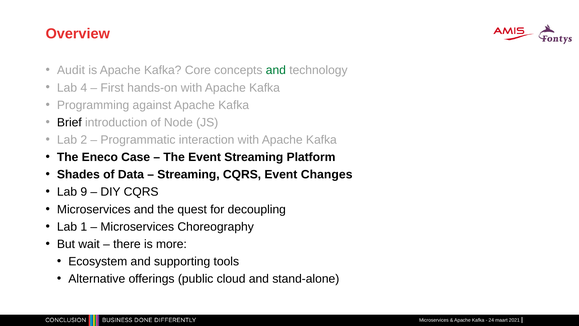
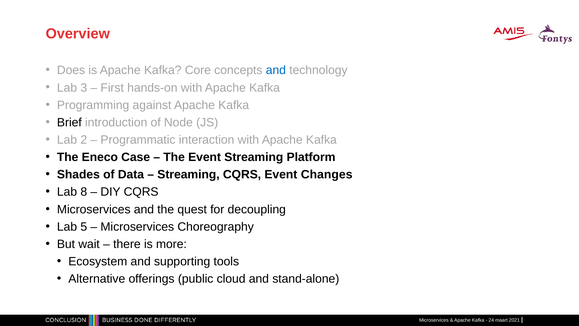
Audit: Audit -> Does (71, 70)
and colour: green -> blue (276, 70)
4: 4 -> 3 (84, 88)
9: 9 -> 8 (84, 192)
1: 1 -> 5 (84, 227)
